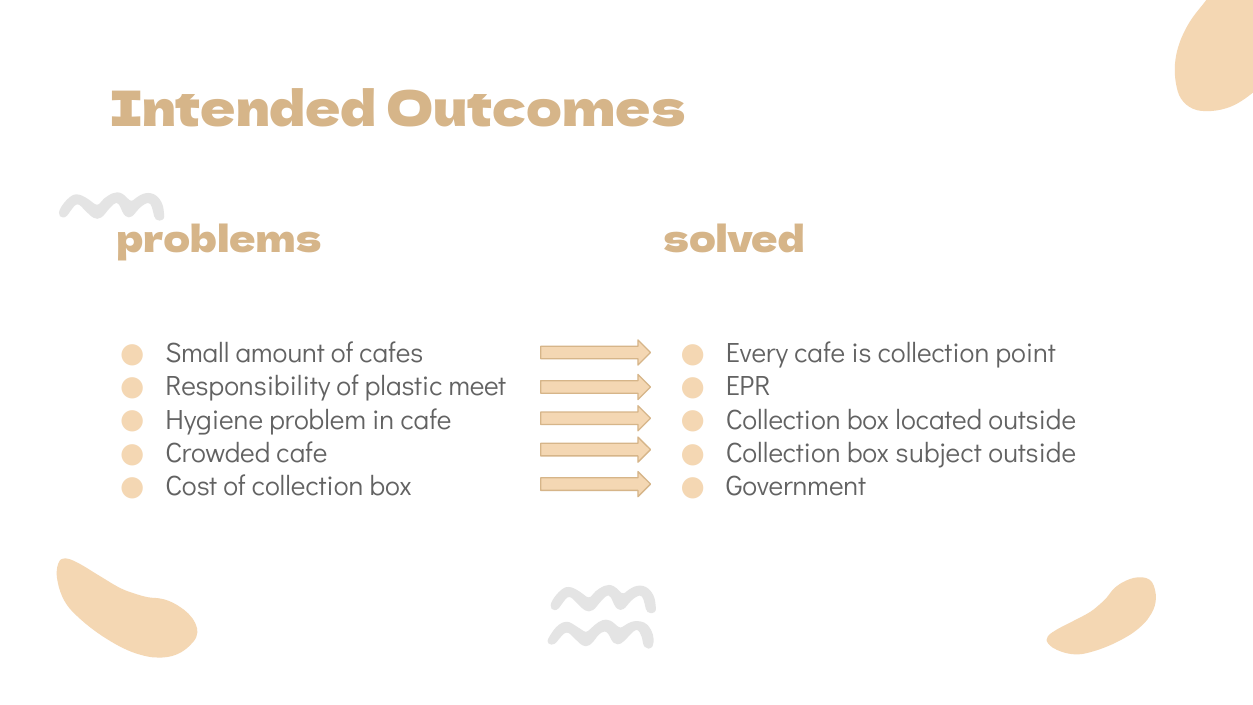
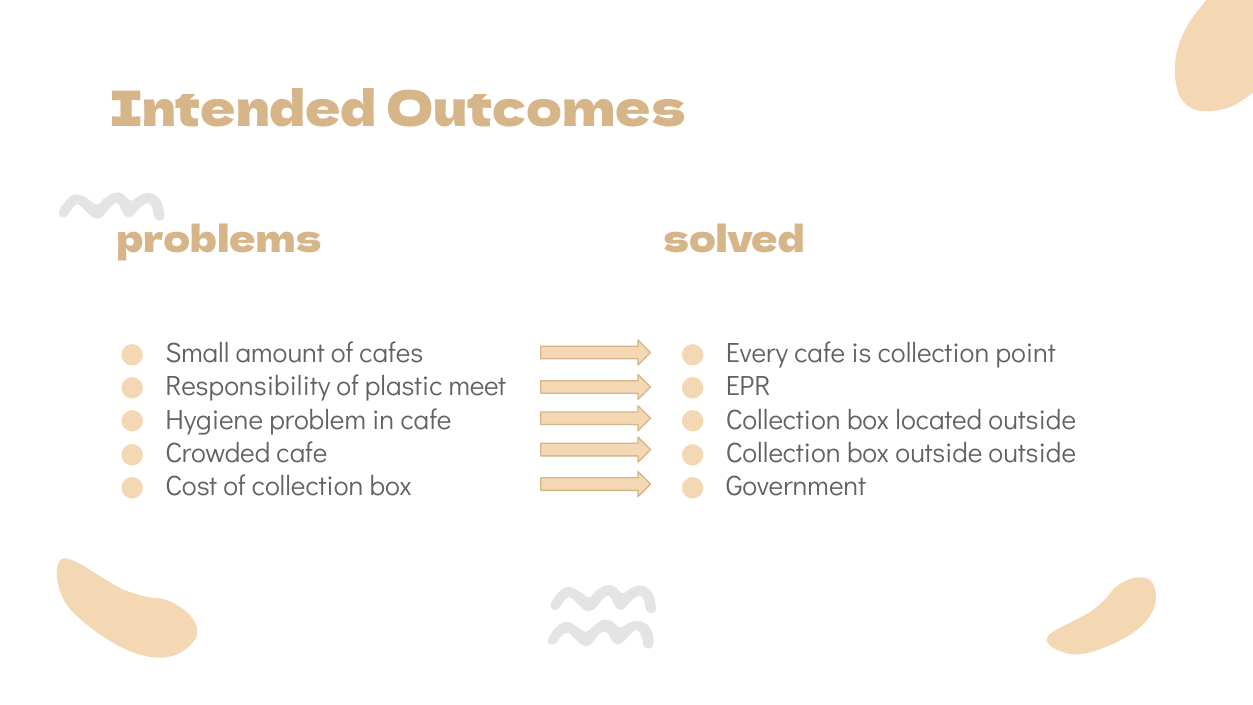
box subject: subject -> outside (939, 453)
